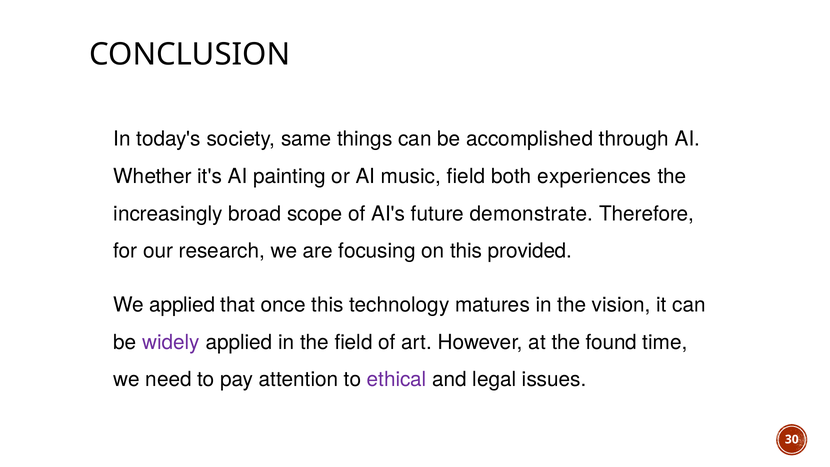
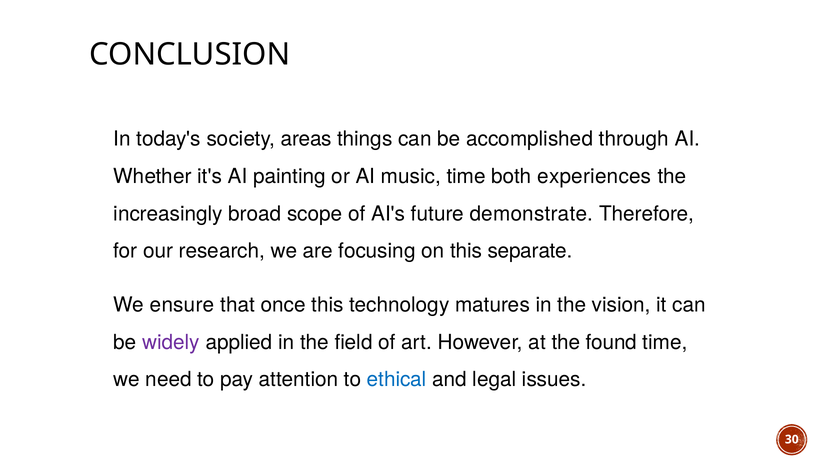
same: same -> areas (306, 139)
music field: field -> time (466, 176)
provided: provided -> separate (530, 251)
We applied: applied -> ensure (182, 305)
ethical colour: purple -> blue (397, 379)
